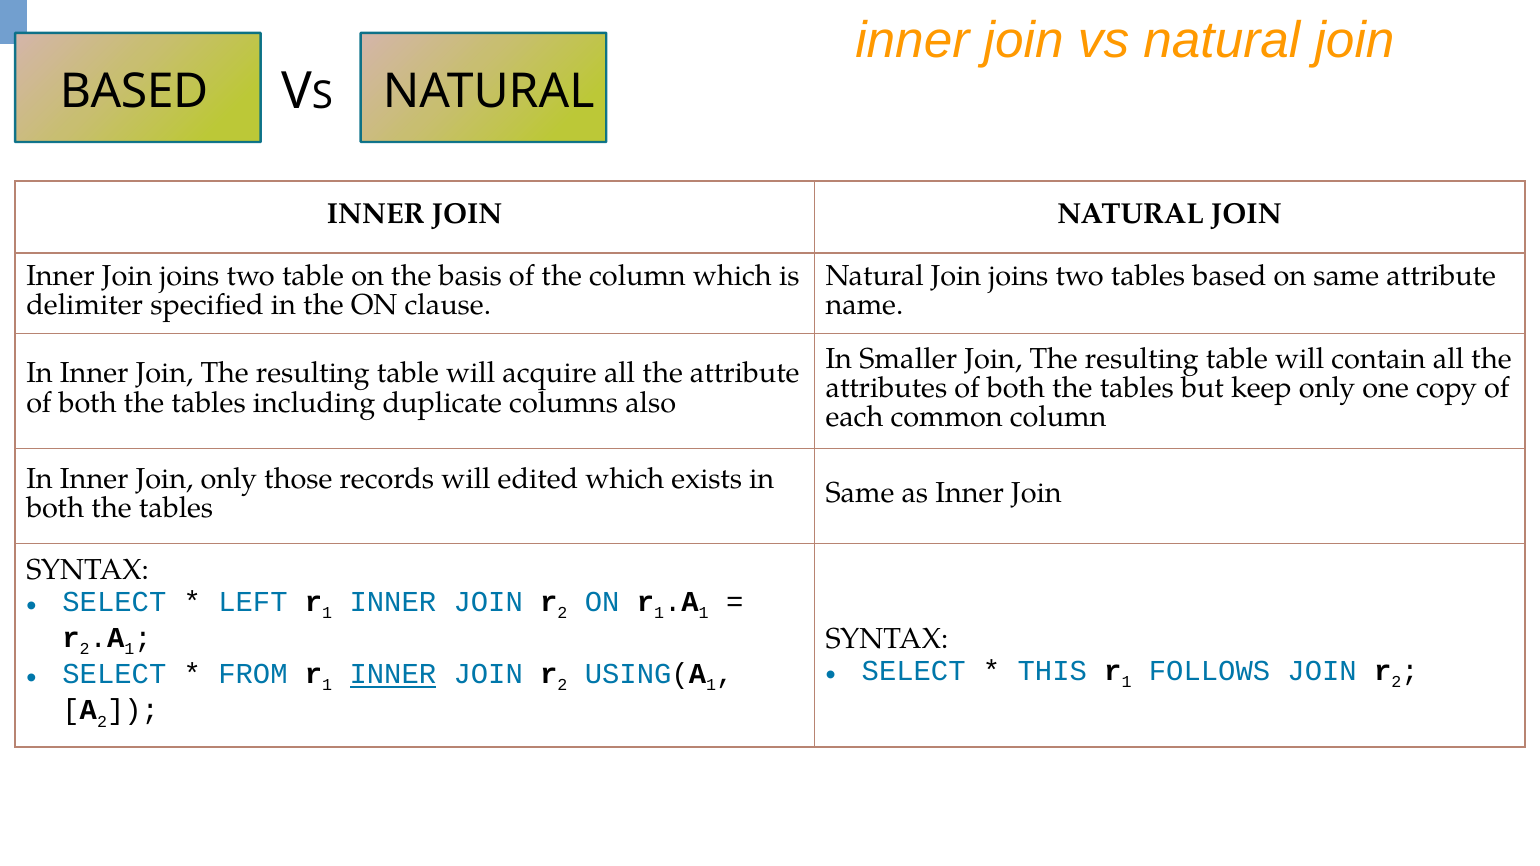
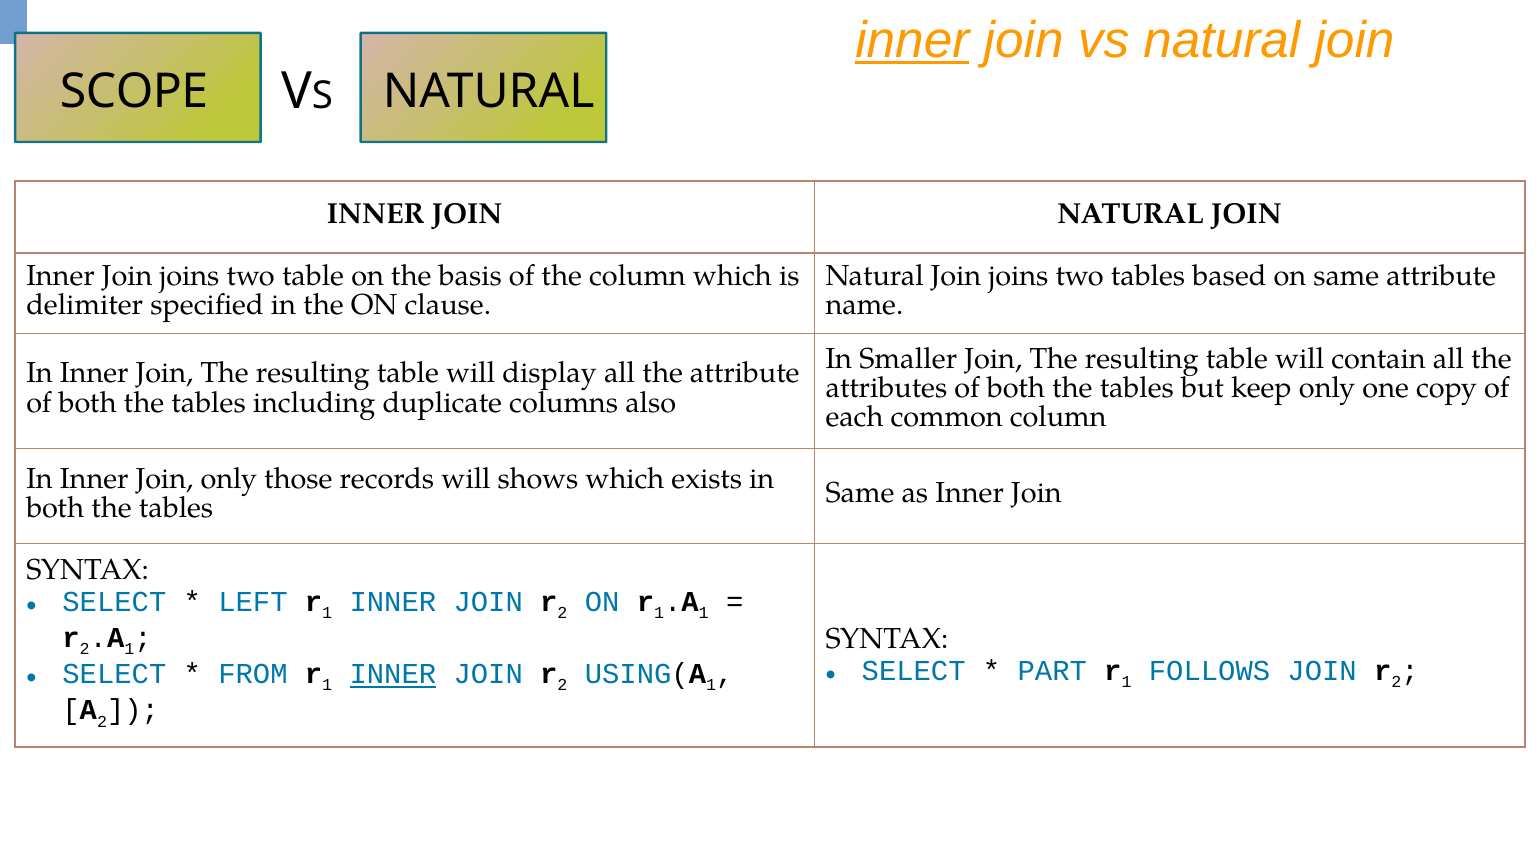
inner underline: none -> present (912, 40)
BASED: BASED -> SCOPE (134, 91)
acquire: acquire -> display (550, 374)
edited: edited -> shows (538, 479)
THIS: THIS -> PART (1052, 671)
